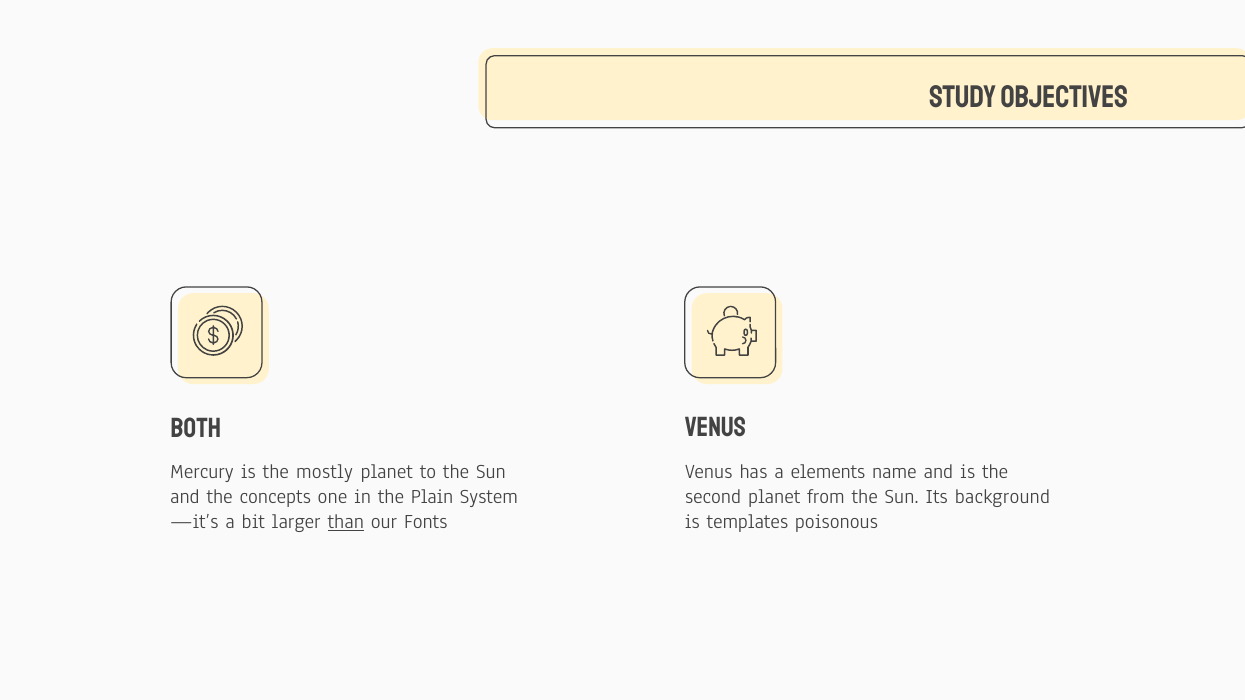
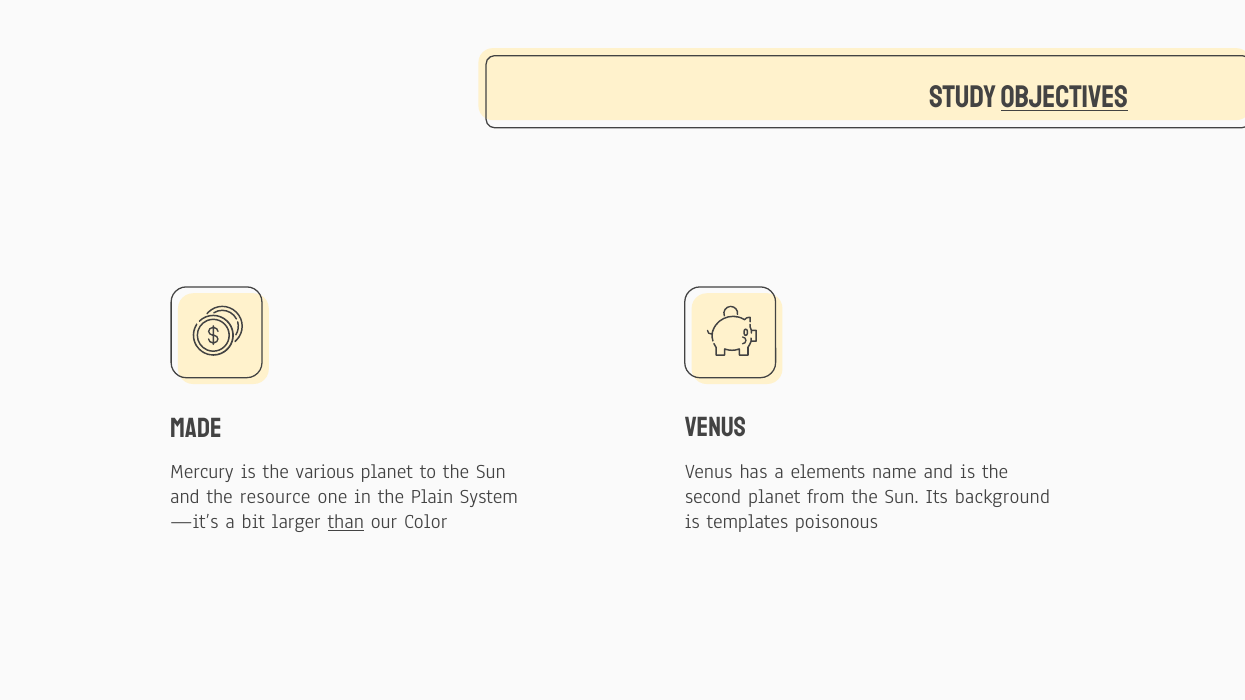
OBJECTIVES underline: none -> present (1064, 97)
BOTH: BOTH -> MADE (196, 428)
mostly: mostly -> various (325, 472)
concepts: concepts -> resource (275, 497)
Fonts: Fonts -> Color (426, 522)
